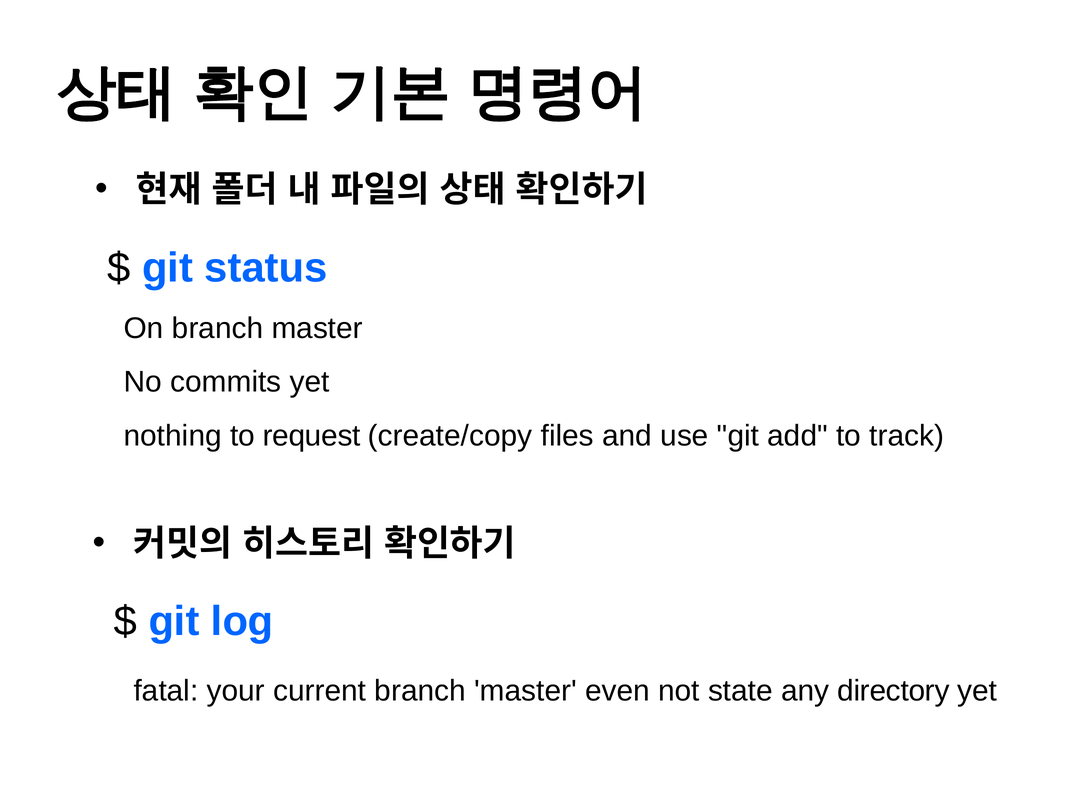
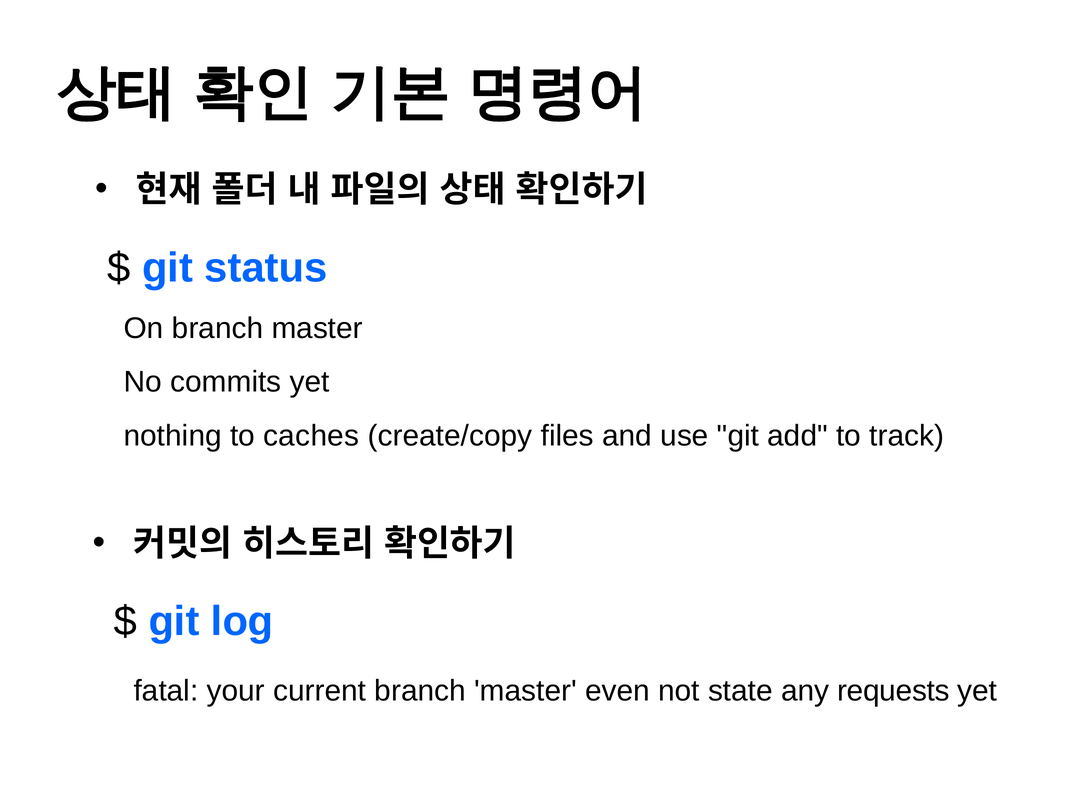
request: request -> caches (311, 436)
directory: directory -> requests (893, 691)
